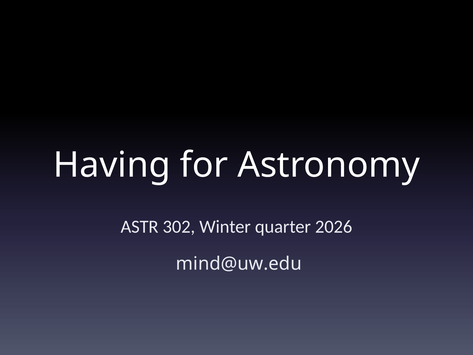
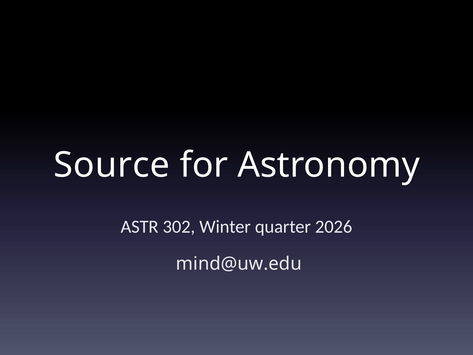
Having: Having -> Source (112, 165)
